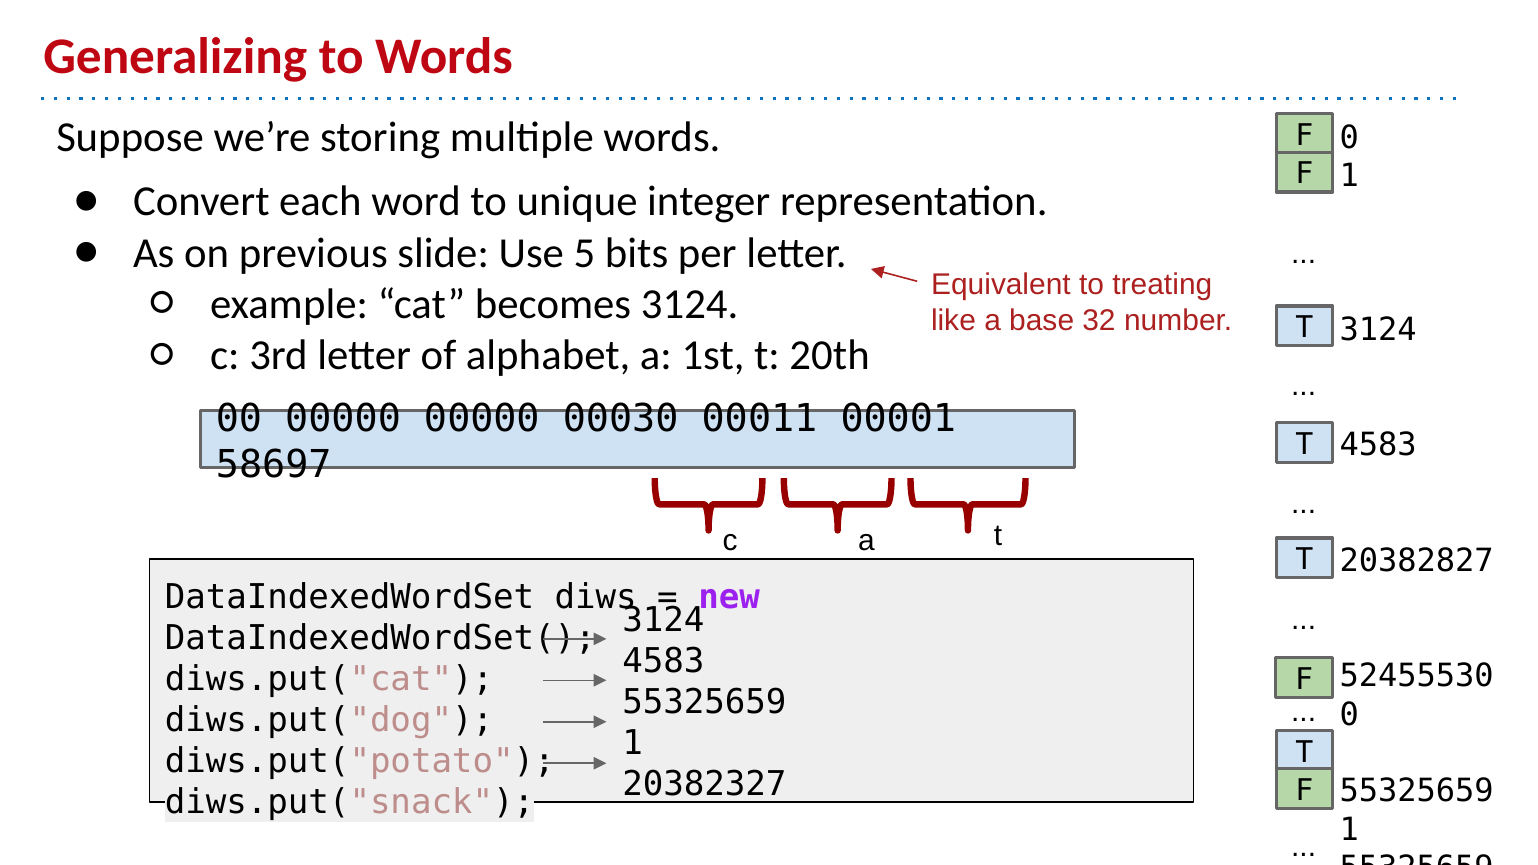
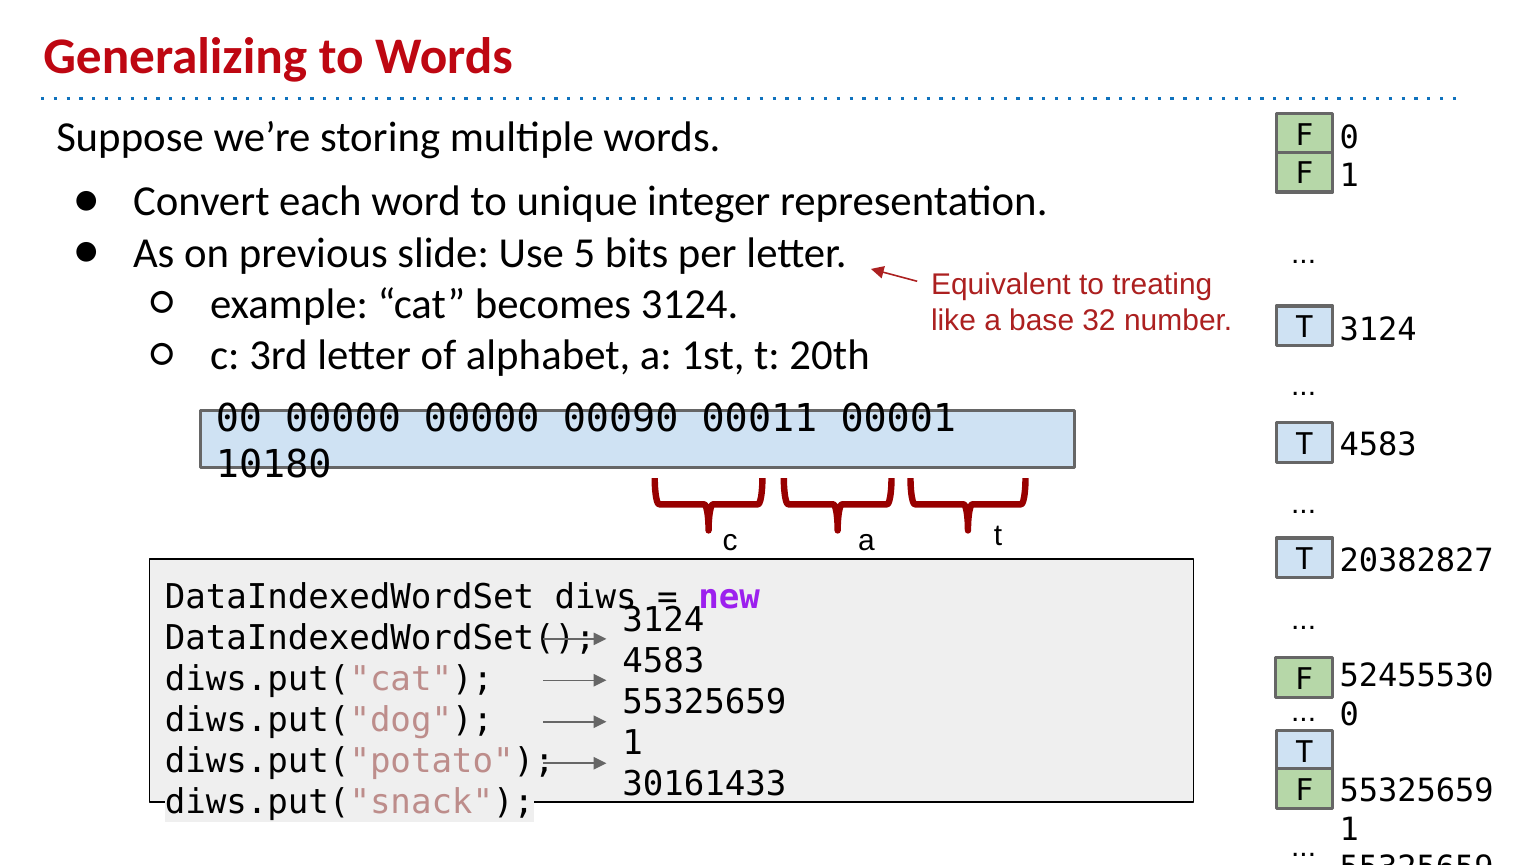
00030: 00030 -> 00090 (621, 419)
58697: 58697 -> 10180 (274, 465)
20382327: 20382327 -> 30161433 (704, 784)
